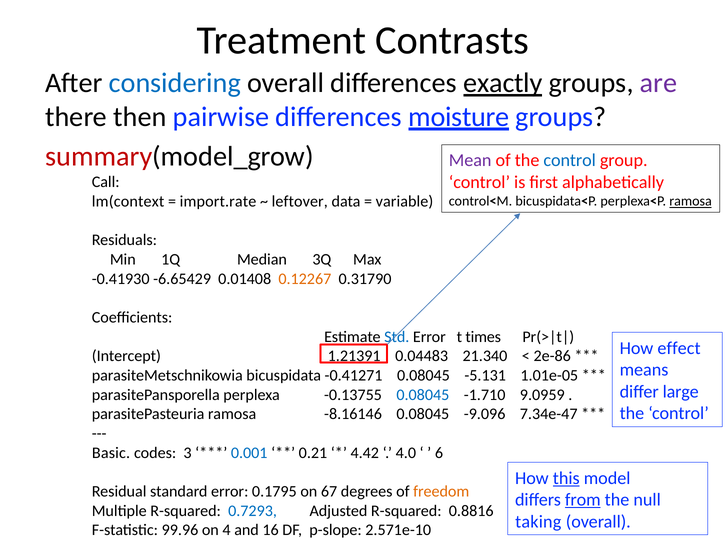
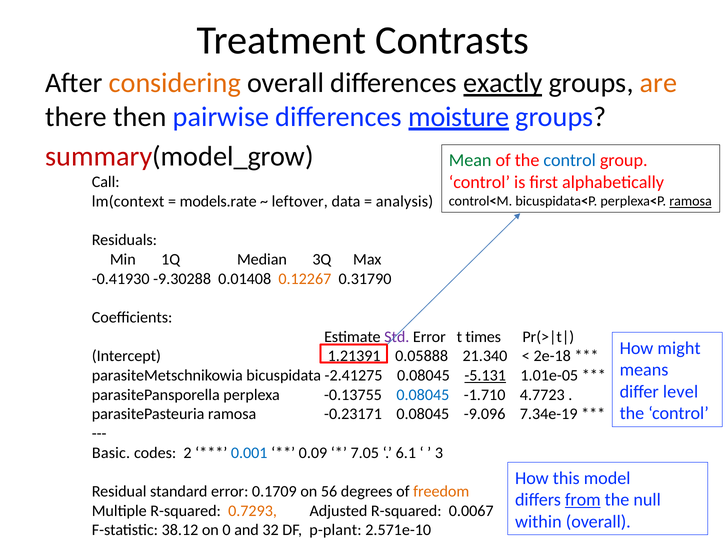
considering colour: blue -> orange (175, 83)
are colour: purple -> orange (658, 83)
Mean colour: purple -> green (470, 161)
import.rate: import.rate -> models.rate (218, 202)
variable: variable -> analysis (404, 202)
-6.65429: -6.65429 -> -9.30288 (182, 279)
Std colour: blue -> purple (397, 337)
effect: effect -> might (679, 348)
0.04483: 0.04483 -> 0.05888 (422, 356)
2e-86: 2e-86 -> 2e-18 (552, 356)
-0.41271: -0.41271 -> -2.41275 (354, 376)
-5.131 underline: none -> present (485, 376)
large: large -> level (681, 392)
9.0959: 9.0959 -> 4.7723 (542, 395)
-8.16146: -8.16146 -> -0.23171 (353, 415)
7.34e-47: 7.34e-47 -> 7.34e-19 (549, 415)
3: 3 -> 2 (188, 453)
0.21: 0.21 -> 0.09 (313, 453)
4.42: 4.42 -> 7.05 (365, 453)
4.0: 4.0 -> 6.1 (406, 453)
6: 6 -> 3 (439, 453)
this underline: present -> none (566, 479)
0.1795: 0.1795 -> 0.1709 (274, 492)
67: 67 -> 56 (329, 492)
0.7293 colour: blue -> orange (253, 511)
0.8816: 0.8816 -> 0.0067 (471, 511)
taking: taking -> within (538, 522)
99.96: 99.96 -> 38.12 (180, 531)
4: 4 -> 0 (227, 531)
16: 16 -> 32 (271, 531)
p-slope: p-slope -> p-plant (335, 531)
